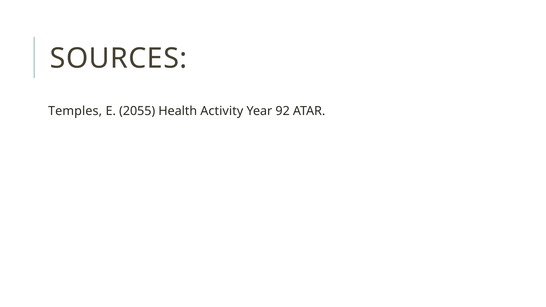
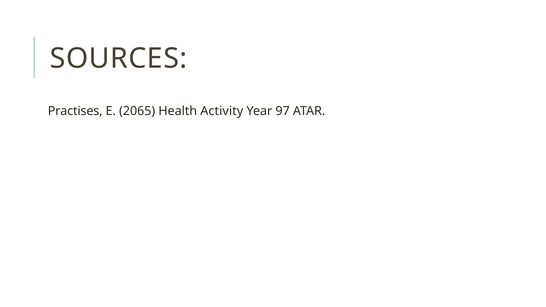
Temples: Temples -> Practises (75, 111)
2055: 2055 -> 2065 (137, 111)
92: 92 -> 97 (283, 111)
